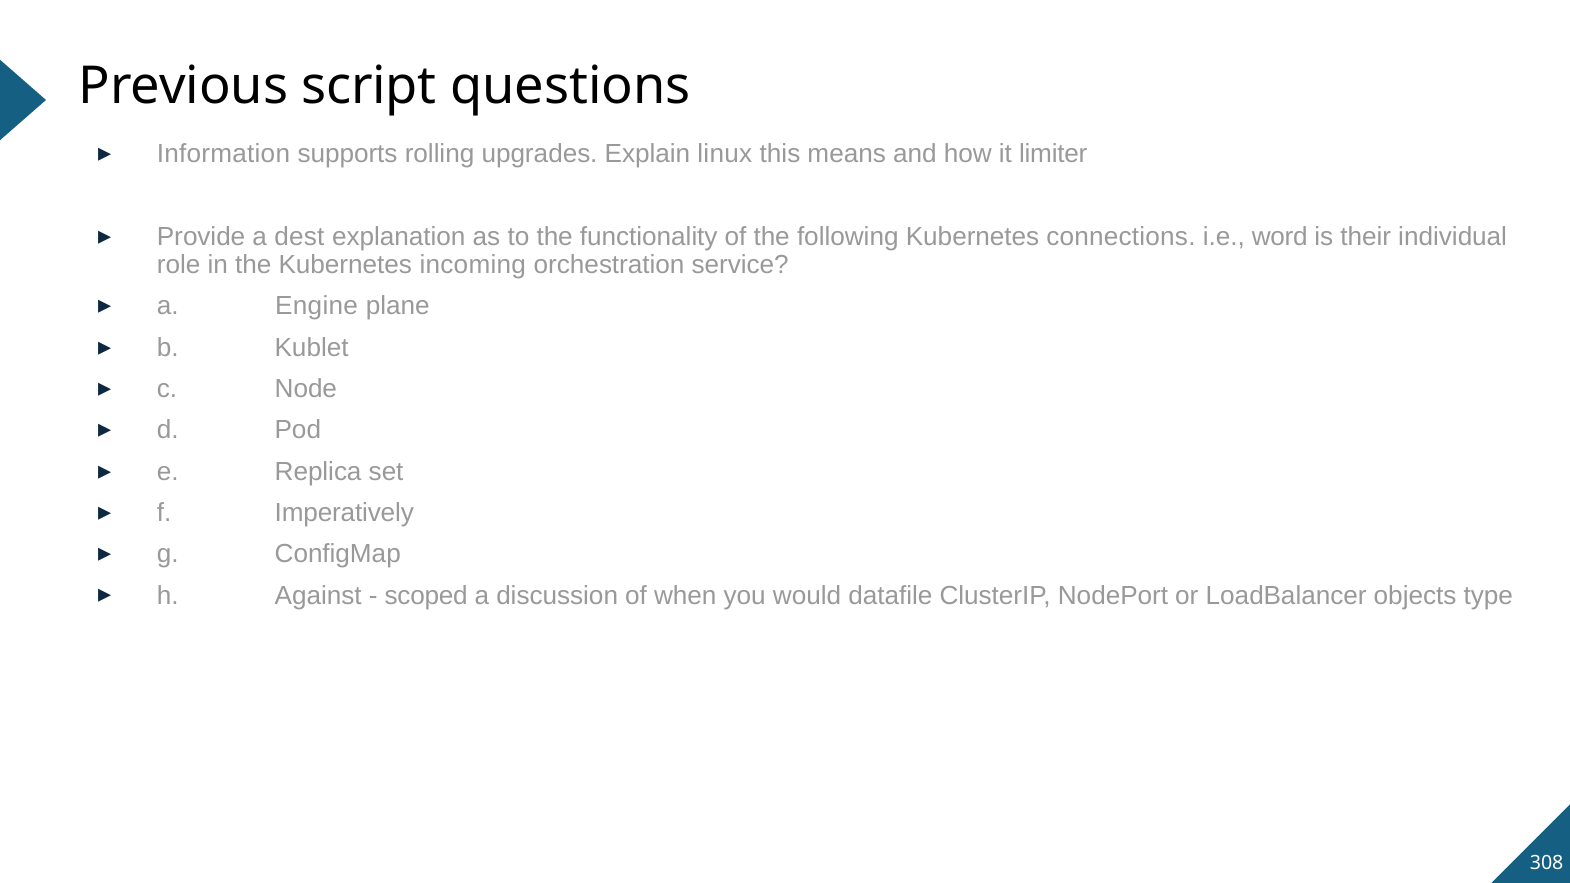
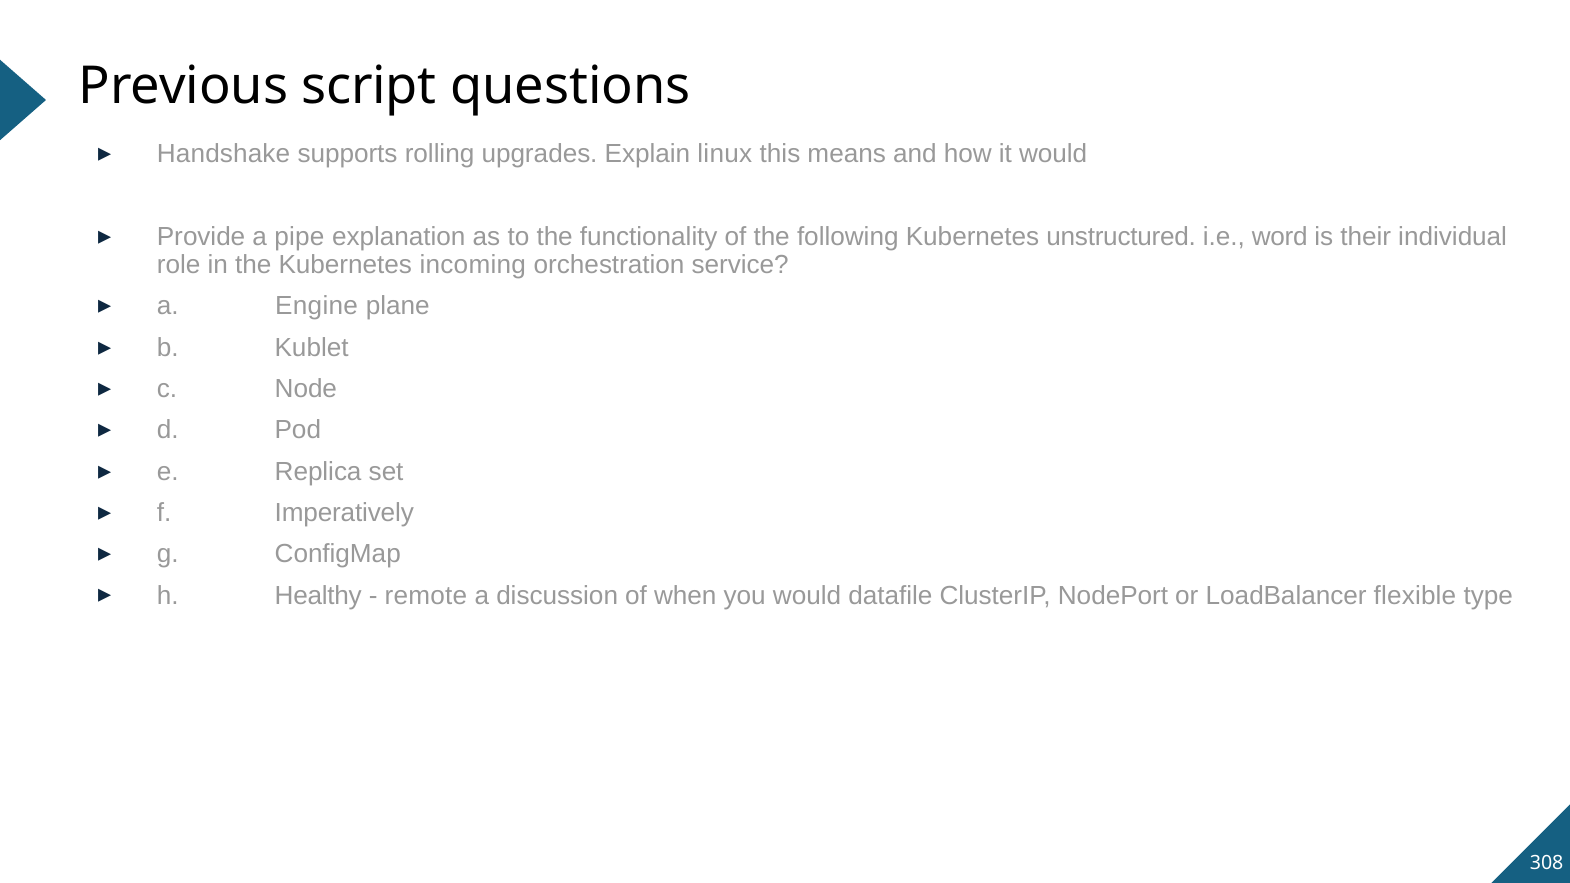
Information: Information -> Handshake (224, 154)
it limiter: limiter -> would (1053, 154)
dest: dest -> pipe (299, 237)
connections: connections -> unstructured (1121, 237)
Against: Against -> Healthy (318, 596)
scoped: scoped -> remote (426, 596)
objects: objects -> flexible (1415, 596)
